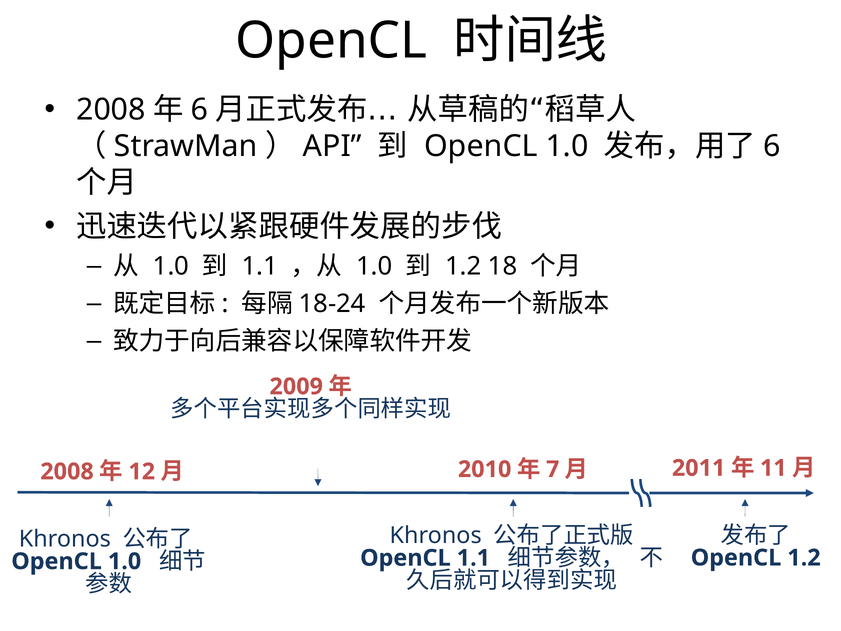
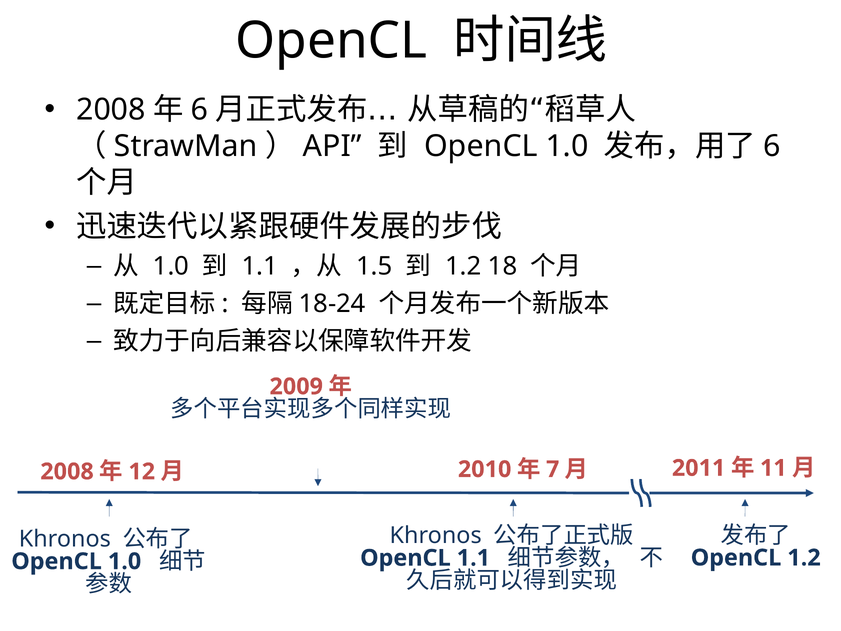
1.0: 1.0 -> 1.5 (374, 266)
